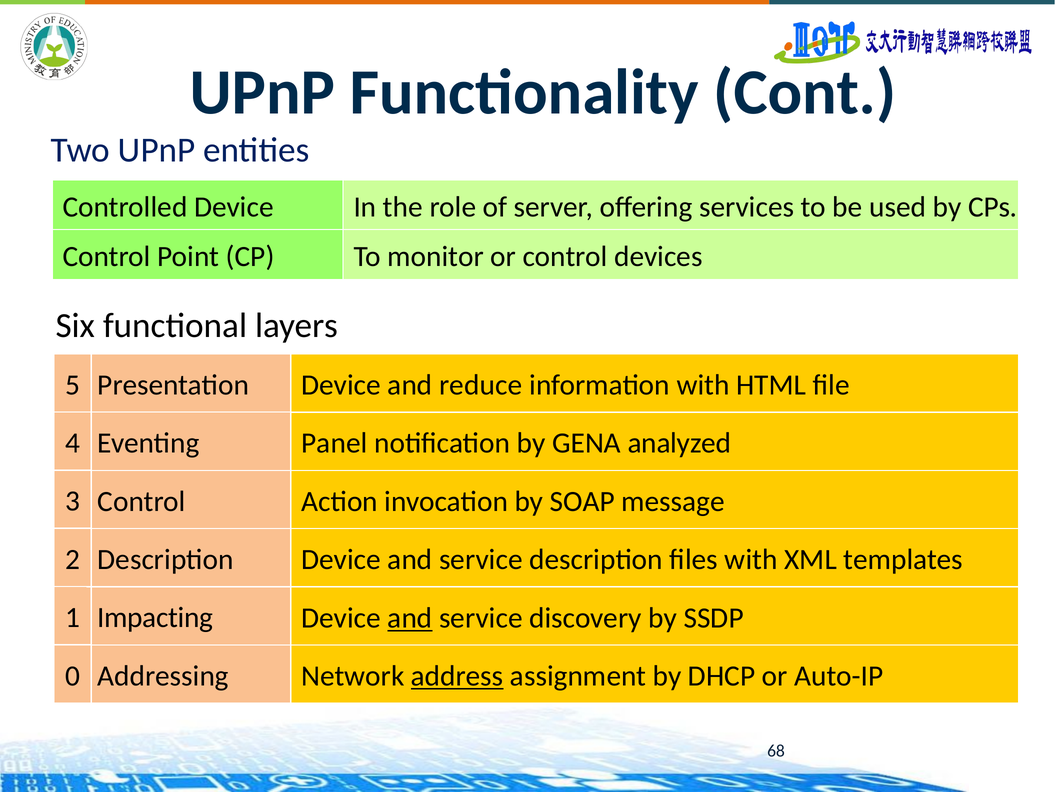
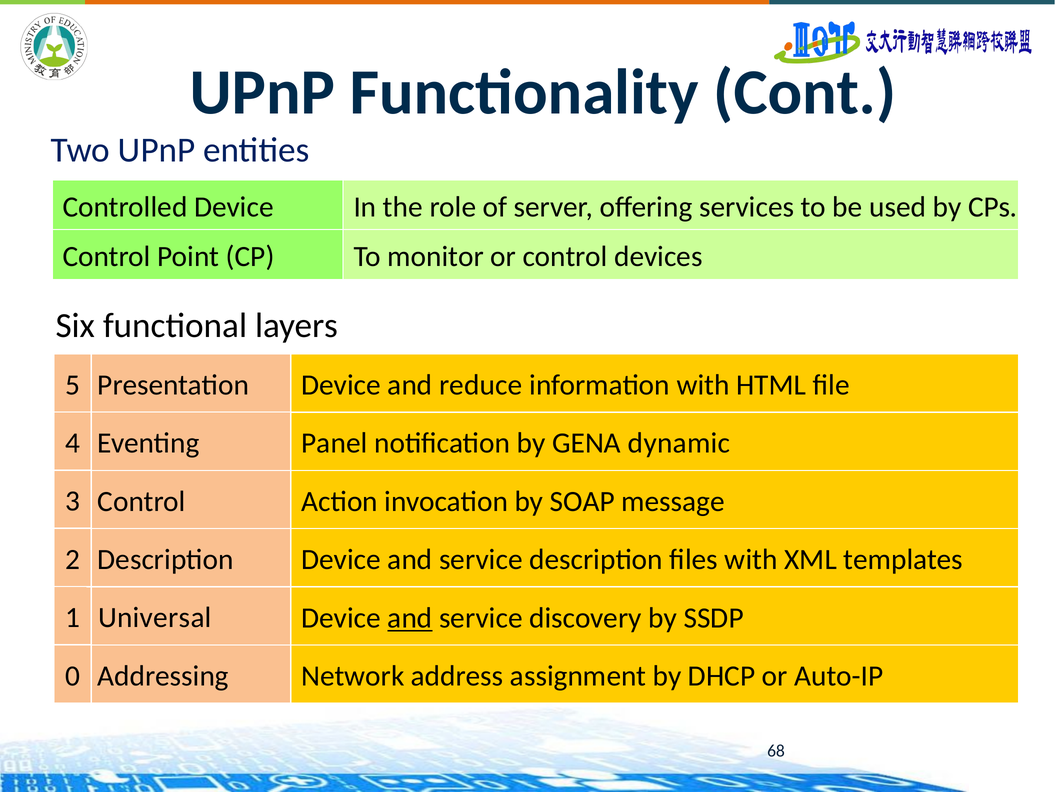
analyzed: analyzed -> dynamic (679, 443)
Impacting: Impacting -> Universal (155, 618)
address underline: present -> none (457, 676)
